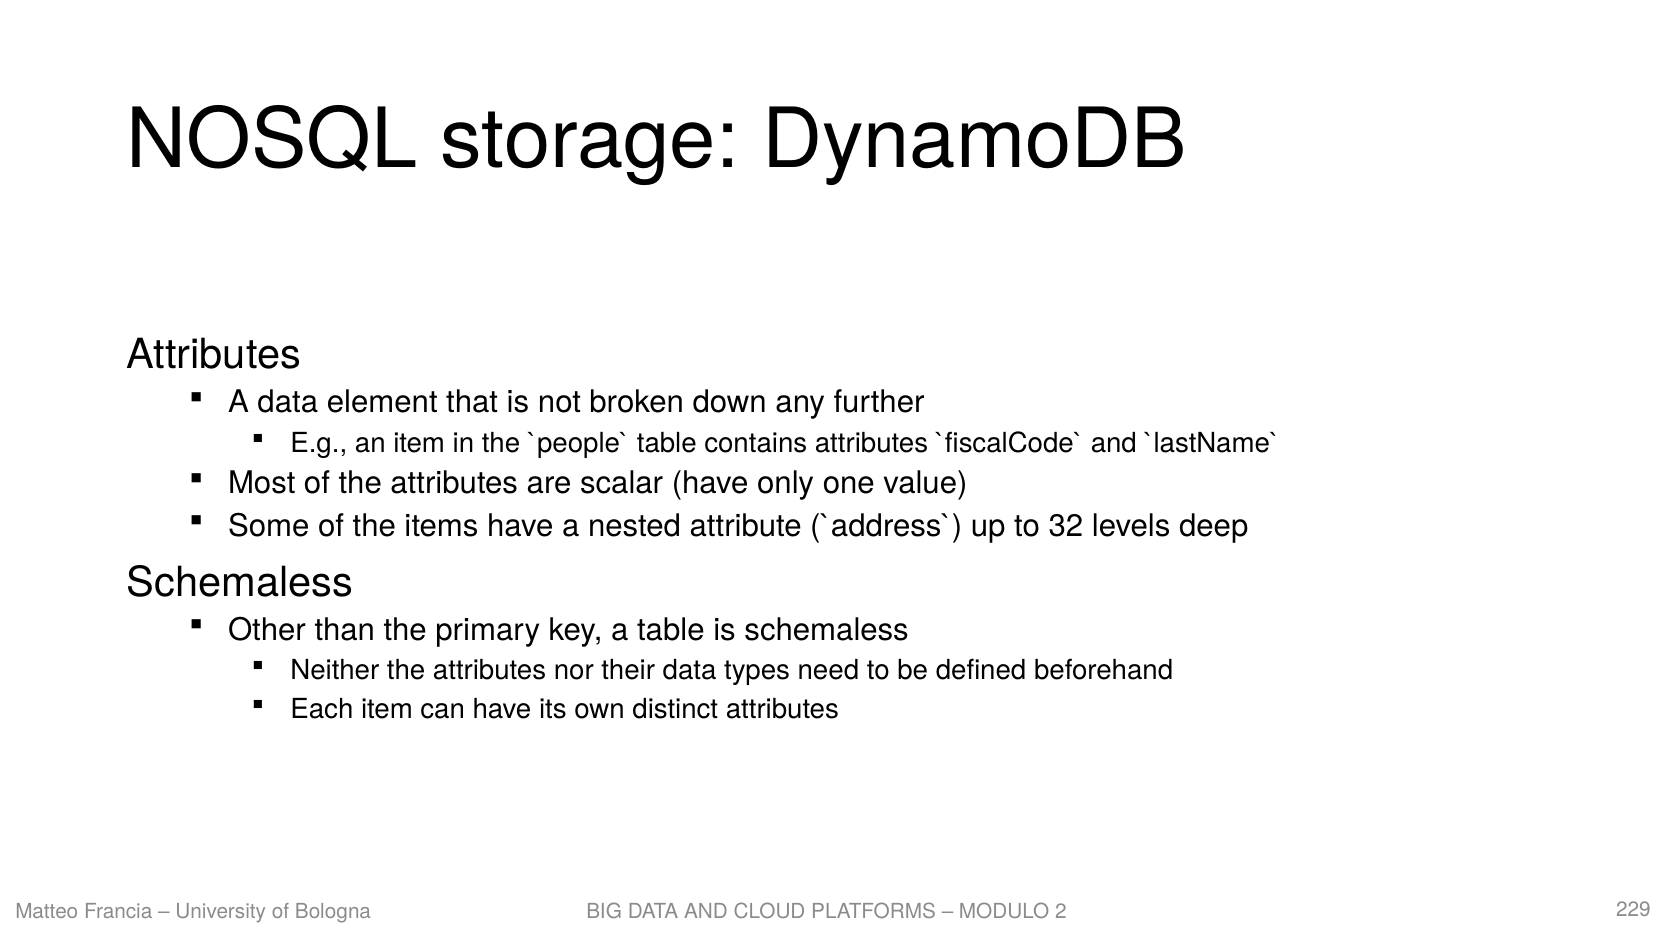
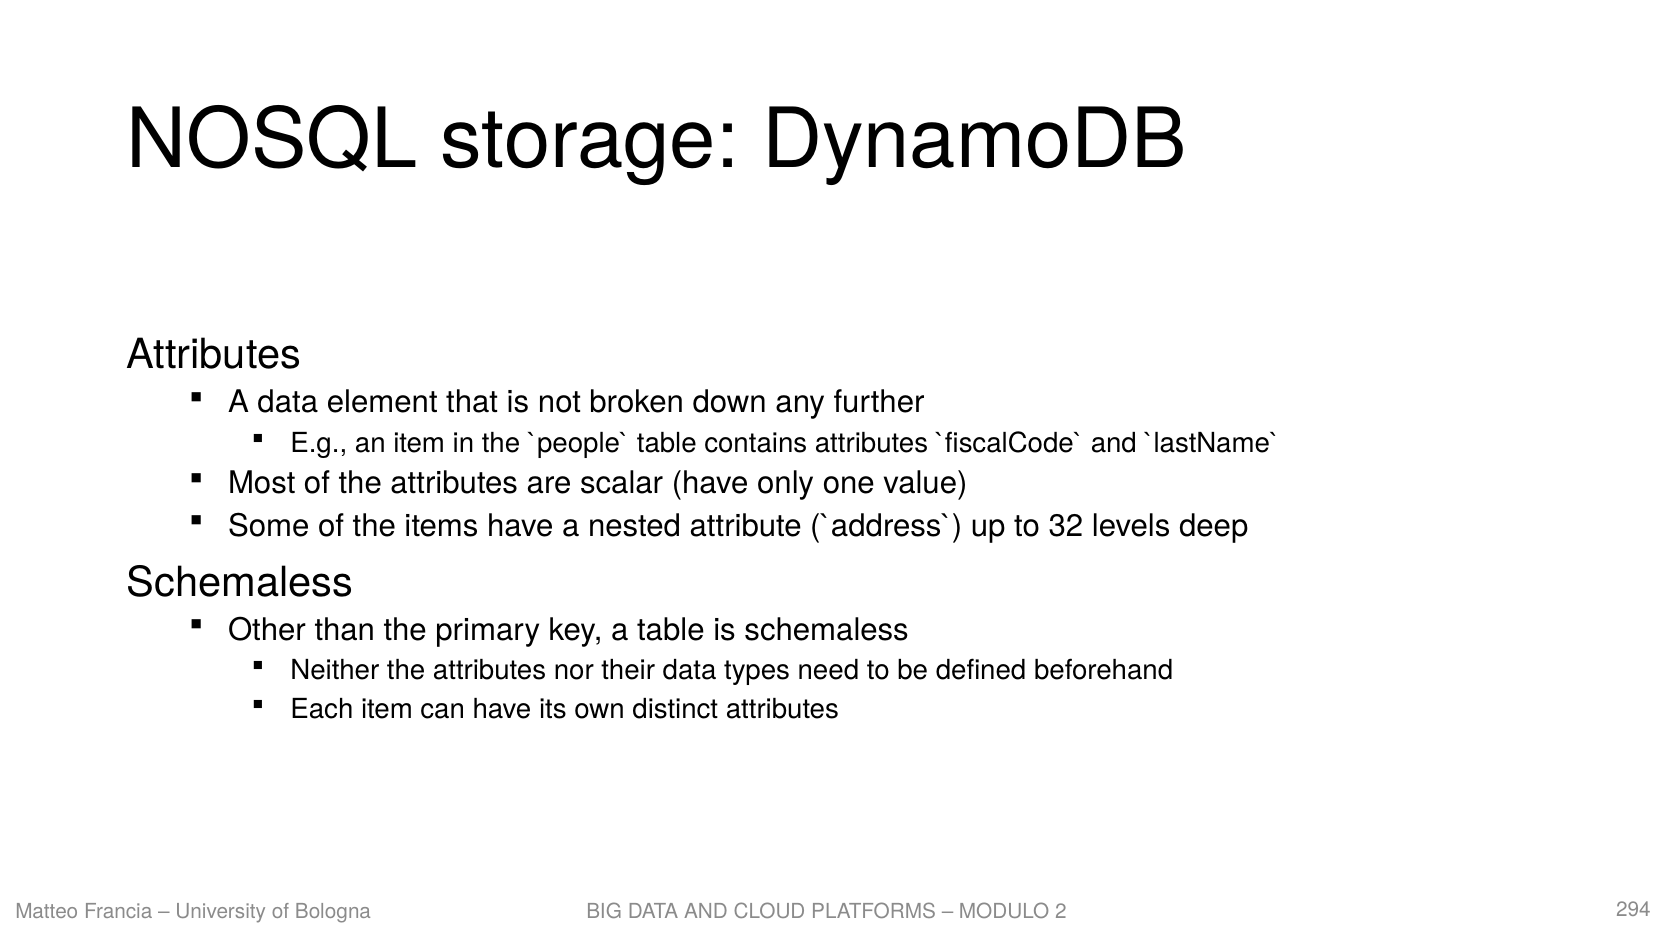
229: 229 -> 294 (1633, 910)
